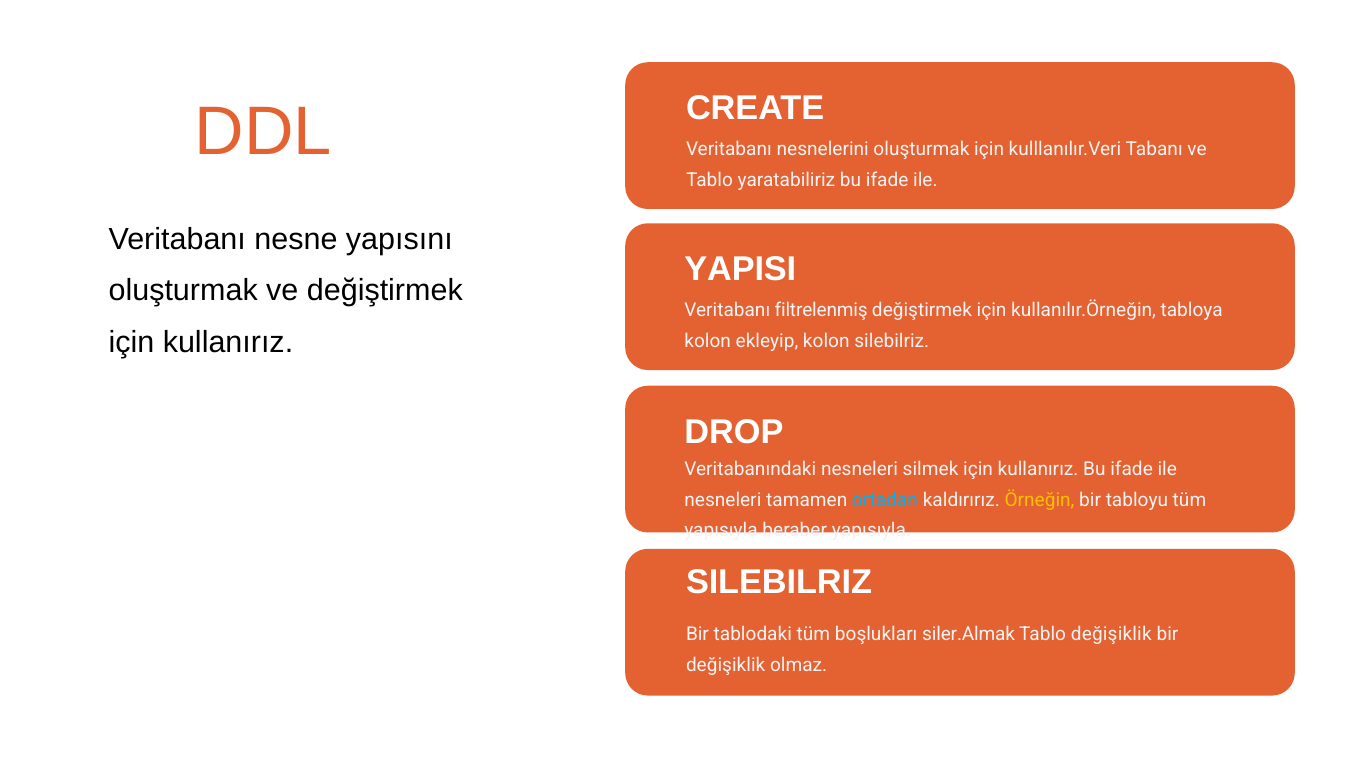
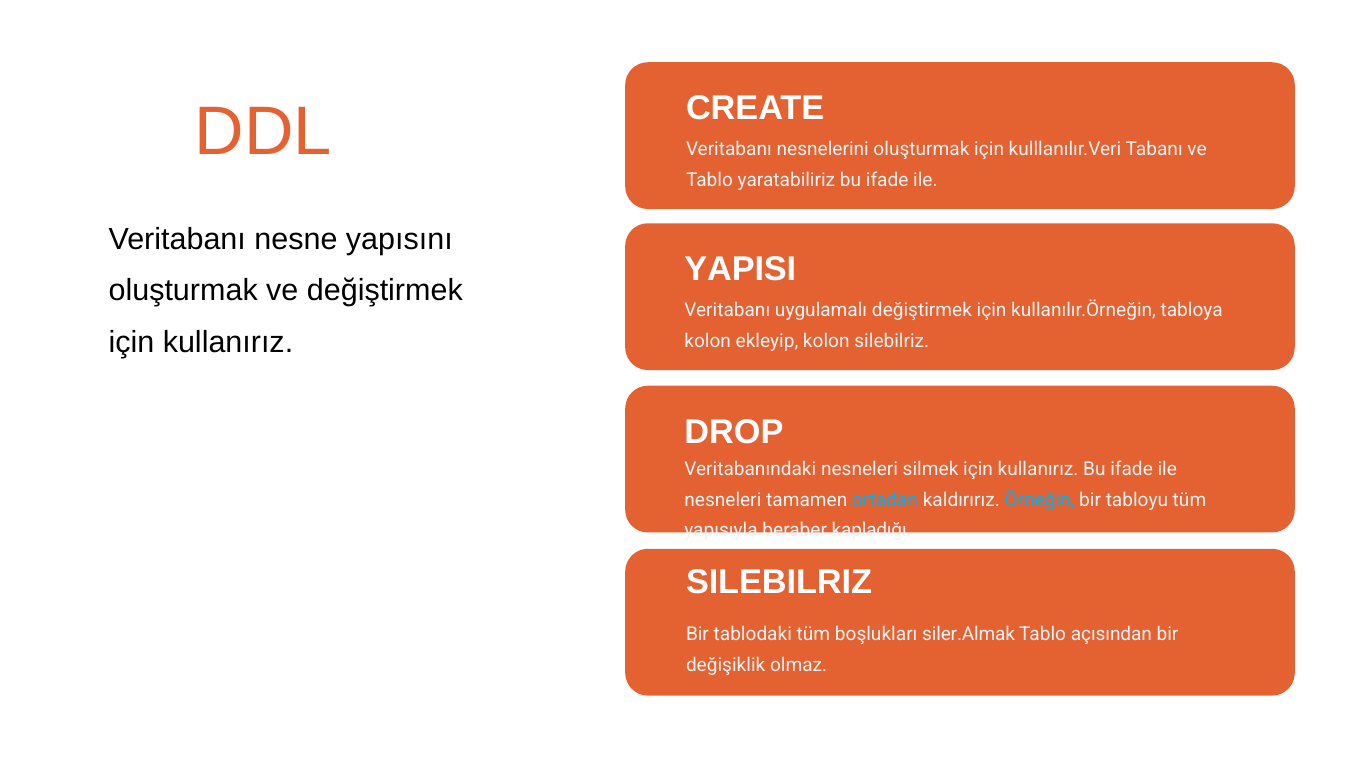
filtrelenmiş: filtrelenmiş -> uygulamalı (821, 310)
Örneğin colour: yellow -> light blue (1040, 500)
beraber yapısıyla: yapısıyla -> kapladığı (872, 531)
Tablo değişiklik: değişiklik -> açısından (1111, 634)
